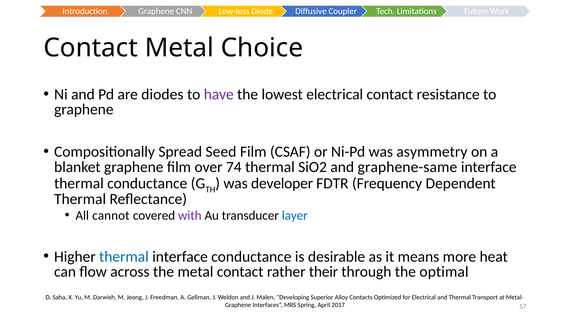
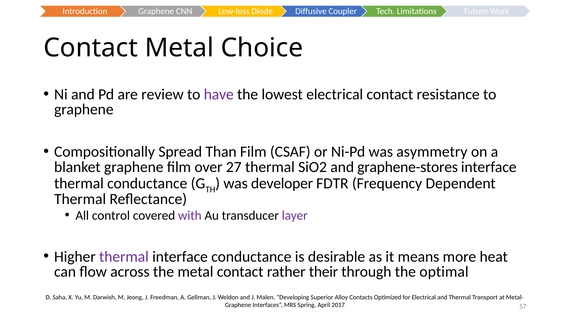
diodes: diodes -> review (162, 94)
Seed: Seed -> Than (221, 152)
74: 74 -> 27 (234, 167)
graphene-same: graphene-same -> graphene-stores (408, 167)
cannot: cannot -> control (111, 215)
layer colour: blue -> purple (295, 215)
thermal colour: blue -> purple (124, 256)
